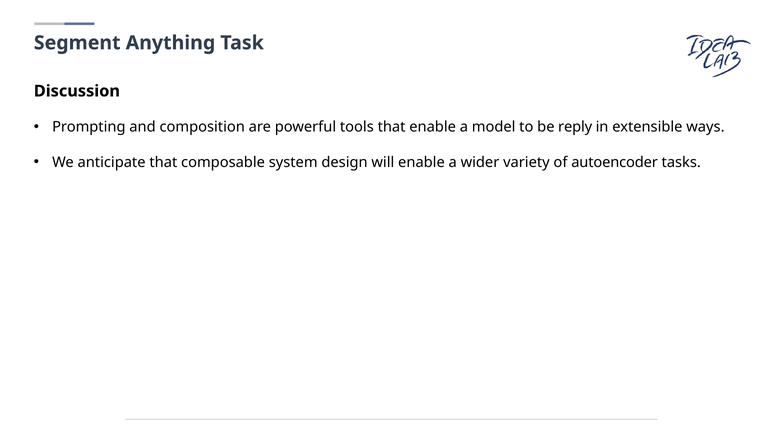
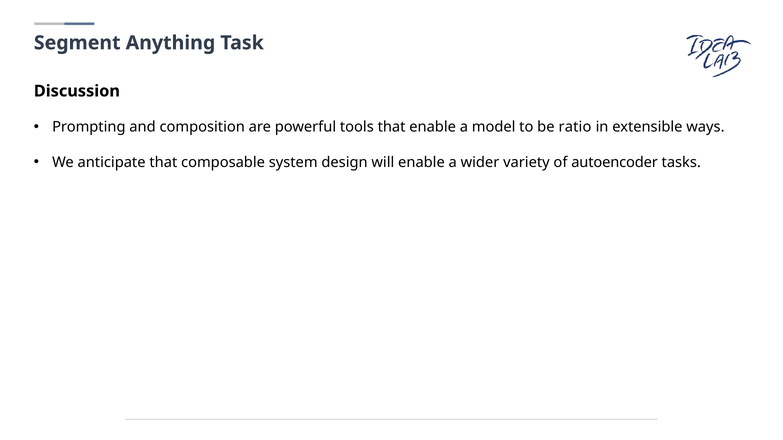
reply: reply -> ratio (575, 127)
